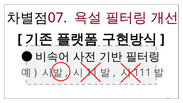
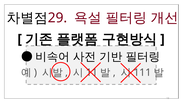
07: 07 -> 29 (57, 18)
